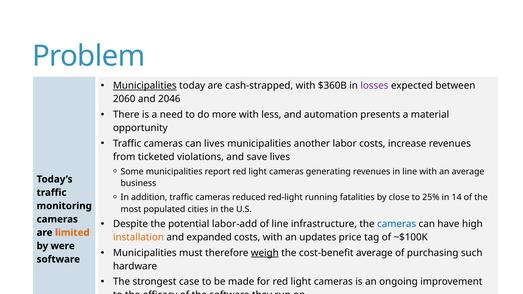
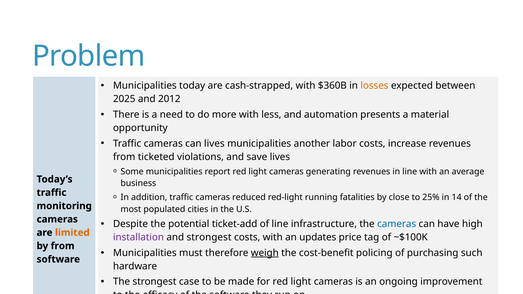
Municipalities underline: present -> none (145, 86)
losses colour: purple -> orange (374, 86)
2060: 2060 -> 2025 (124, 99)
2046: 2046 -> 2012 (169, 99)
labor-add: labor-add -> ticket-add (235, 224)
installation colour: orange -> purple (138, 237)
and expanded: expanded -> strongest (209, 237)
by were: were -> from (63, 246)
cost-benefit average: average -> policing (374, 253)
